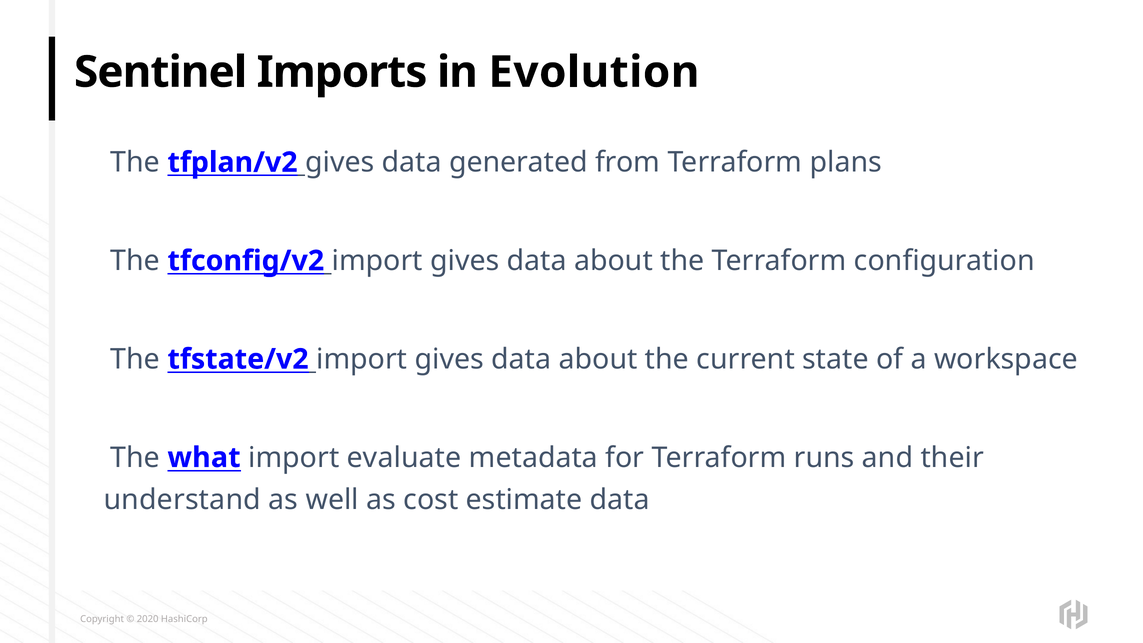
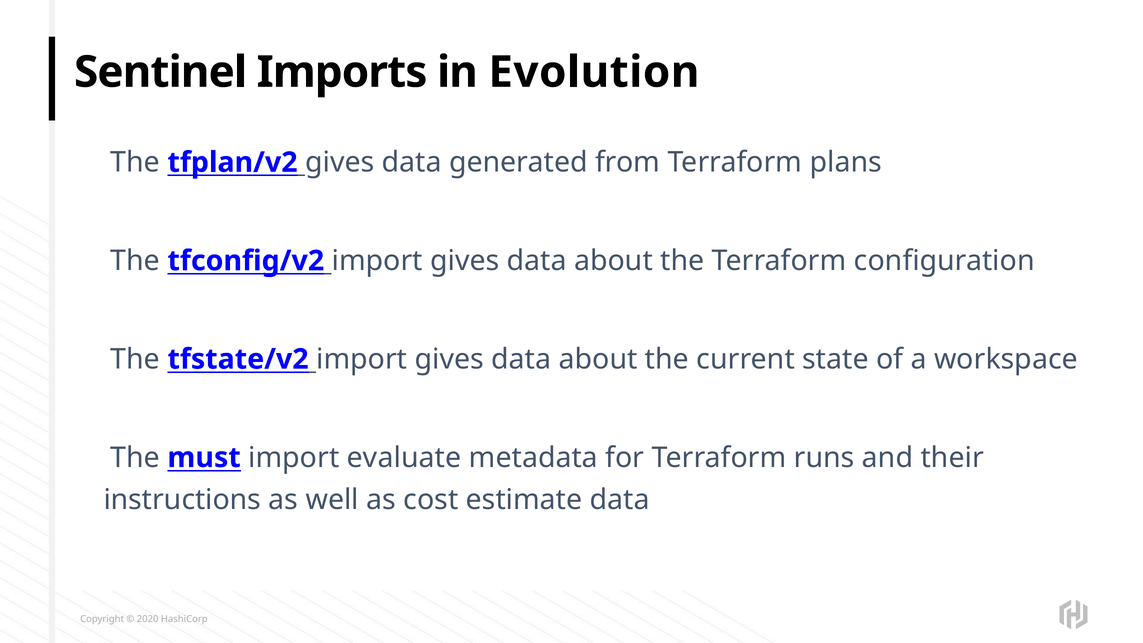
what: what -> must (204, 458)
understand: understand -> instructions (182, 500)
